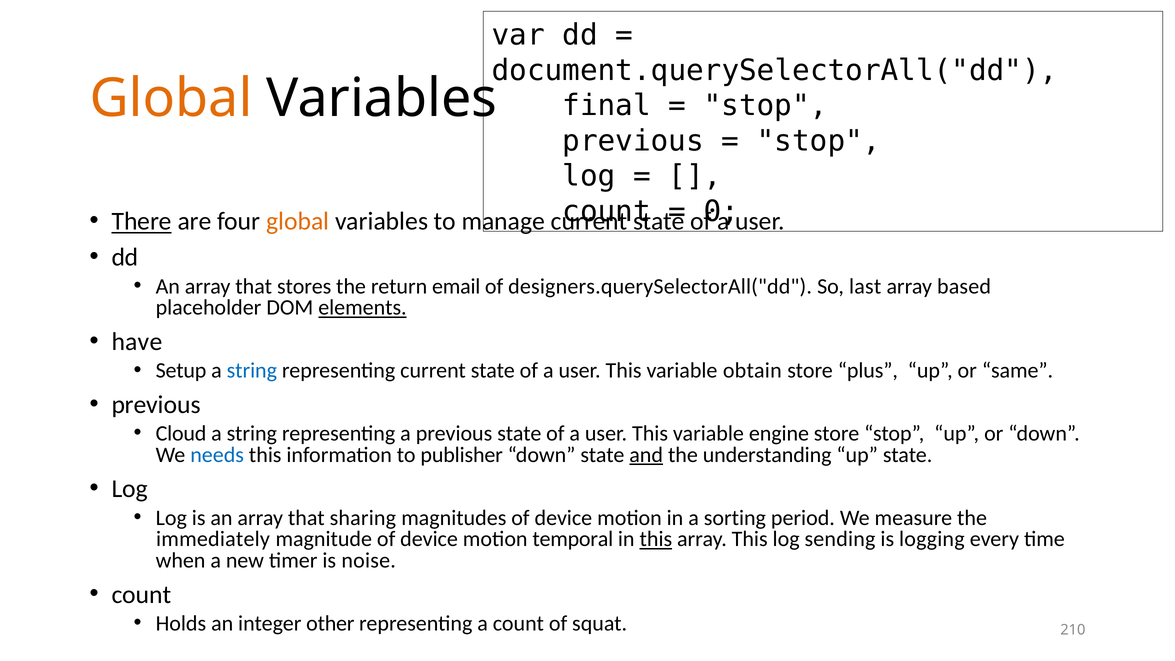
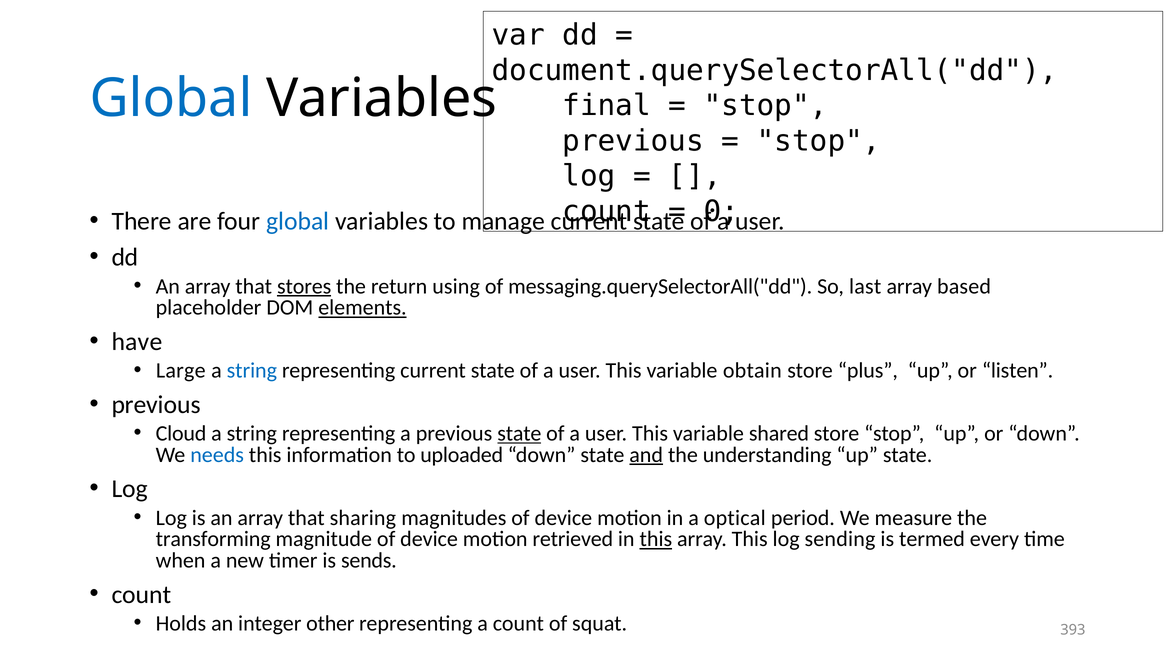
Global colour: orange -> blue (171, 99)
There underline: present -> none (142, 221)
global colour: orange -> blue (298, 221)
stores underline: none -> present (304, 286)
email: email -> using (456, 286)
designers.querySelectorAll("dd: designers.querySelectorAll("dd -> messaging.querySelectorAll("dd (660, 286)
Setup: Setup -> Large (181, 371)
same: same -> listen (1018, 371)
state underline: none -> present (519, 433)
engine: engine -> shared (779, 433)
publisher: publisher -> uploaded (462, 455)
sorting: sorting -> optical (735, 518)
immediately: immediately -> transforming (213, 539)
temporal: temporal -> retrieved (573, 539)
logging: logging -> termed (932, 539)
noise: noise -> sends (369, 561)
210: 210 -> 393 (1073, 630)
